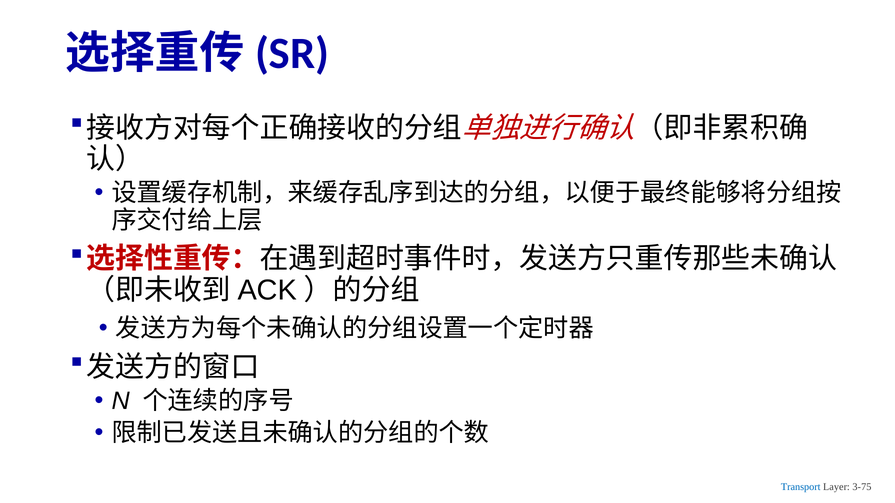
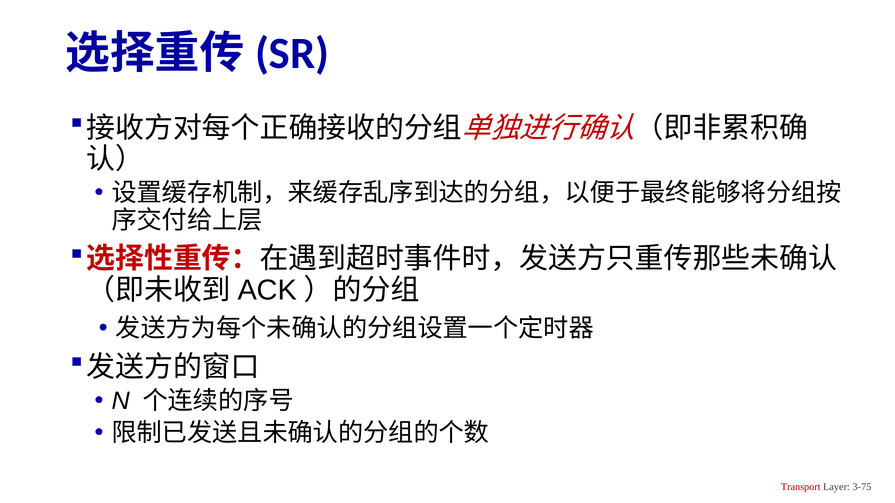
Transport colour: blue -> red (801, 487)
